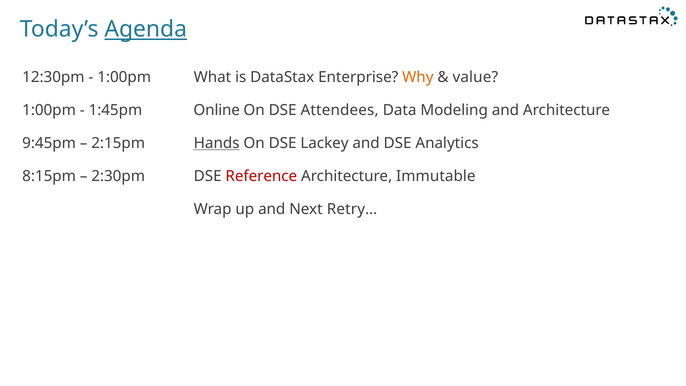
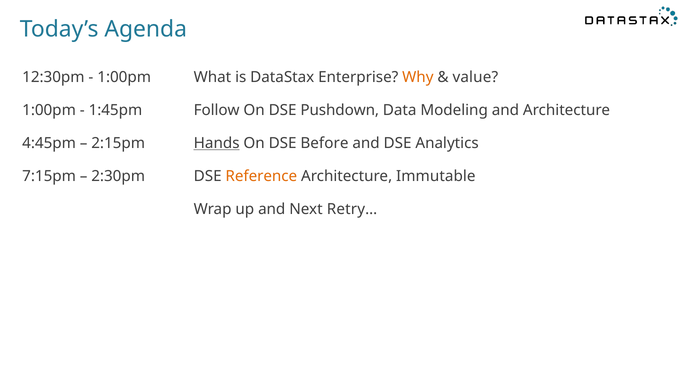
Agenda underline: present -> none (146, 29)
Online: Online -> Follow (217, 110)
Attendees: Attendees -> Pushdown (340, 110)
9:45pm: 9:45pm -> 4:45pm (49, 143)
Lackey: Lackey -> Before (324, 143)
8:15pm: 8:15pm -> 7:15pm (49, 176)
Reference colour: red -> orange (261, 176)
